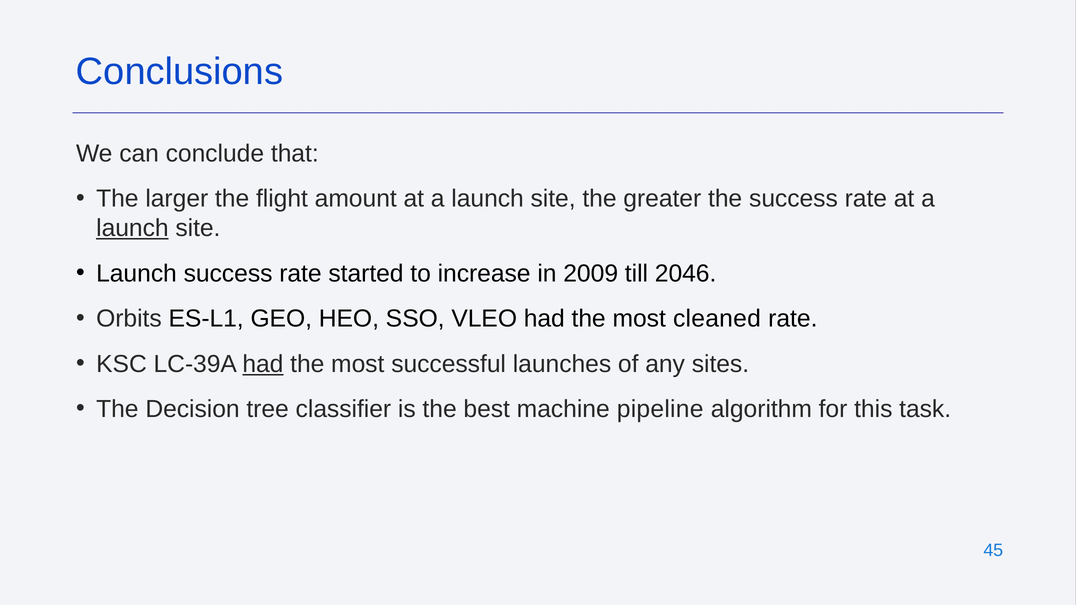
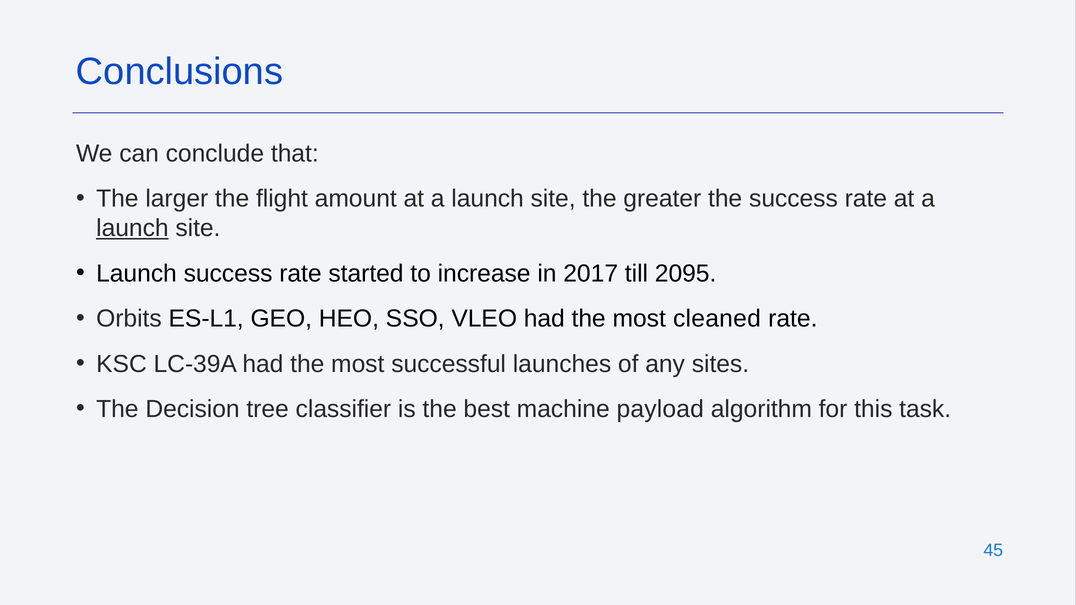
2009: 2009 -> 2017 (591, 274)
2046: 2046 -> 2095 (686, 274)
had underline: present -> none (263, 364)
pipeline: pipeline -> payload (660, 409)
